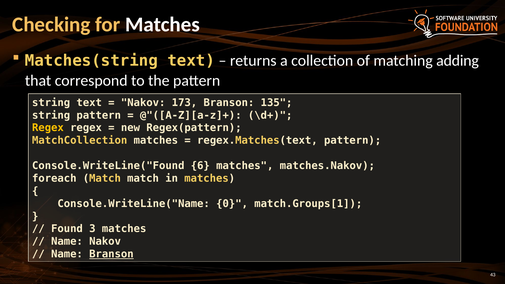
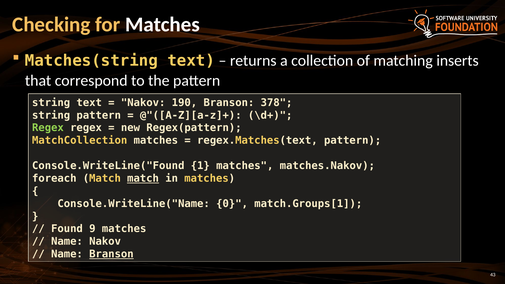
adding: adding -> inserts (458, 61)
173: 173 -> 190 (184, 103)
135: 135 -> 378 (277, 103)
Regex colour: yellow -> light green (48, 128)
6: 6 -> 1 (200, 166)
match underline: none -> present (143, 178)
3: 3 -> 9 (92, 229)
